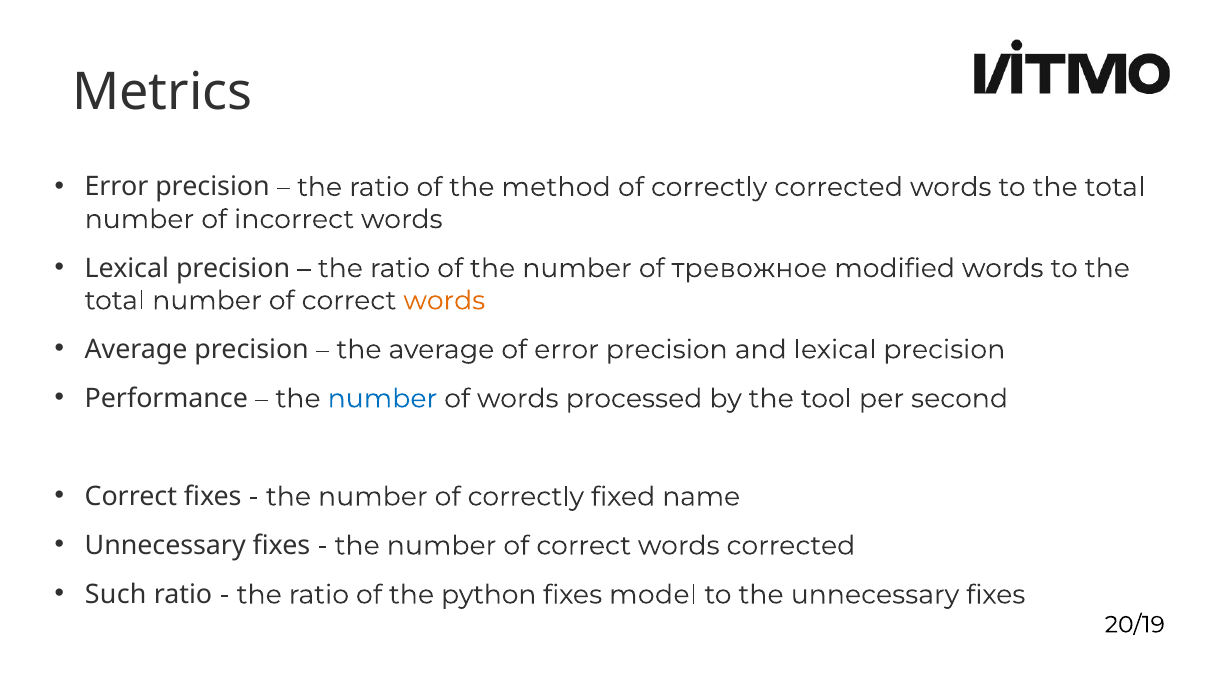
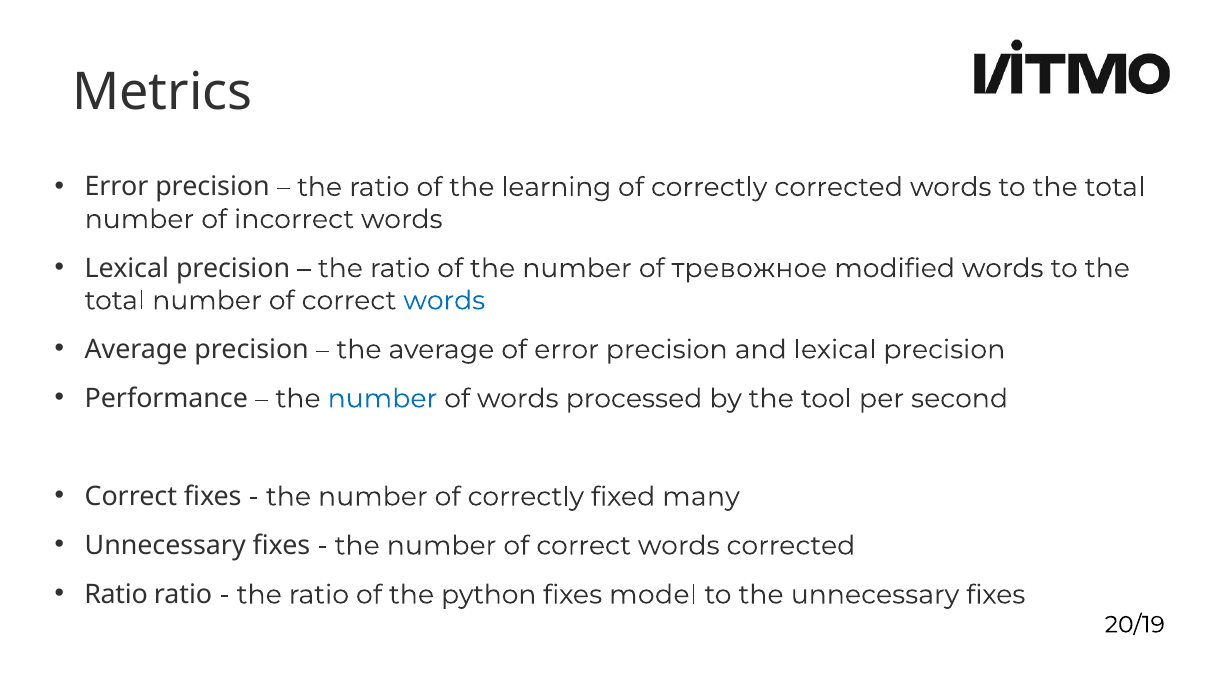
method: method -> learning (556, 187)
words colour: orange -> blue (444, 301)
name: name -> many (701, 497)
Such: Such -> Ratio (116, 595)
